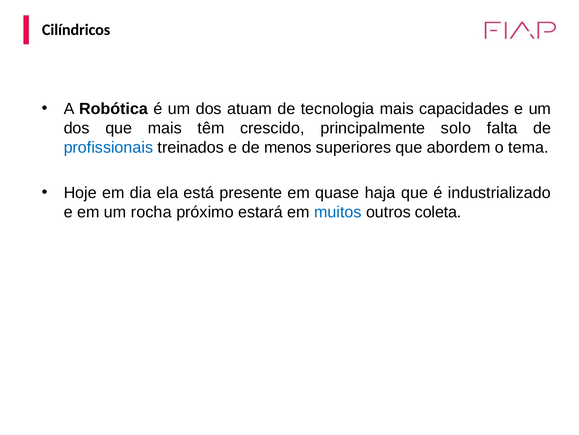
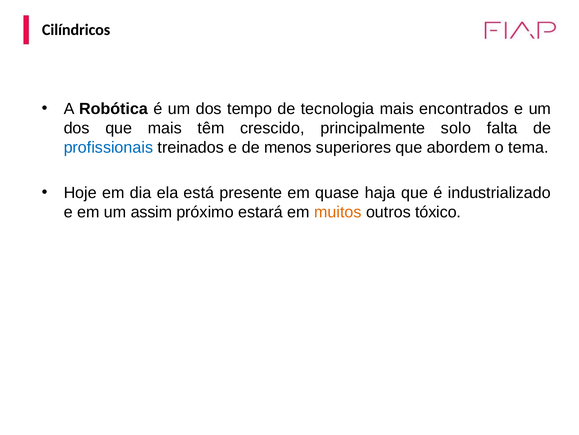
atuam: atuam -> tempo (250, 109)
capacidades: capacidades -> encontrados (464, 109)
rocha: rocha -> assim (151, 212)
muitos colour: blue -> orange (338, 212)
coleta: coleta -> tóxico (438, 212)
